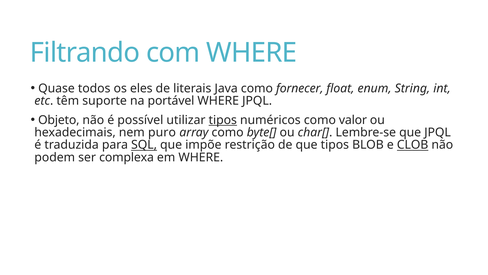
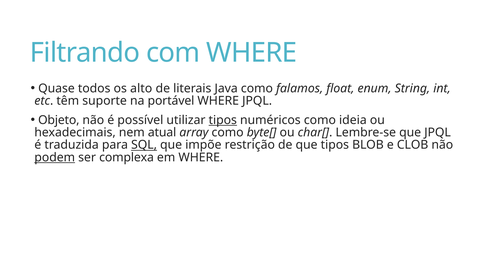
eles: eles -> alto (141, 88)
fornecer: fornecer -> falamos (300, 88)
valor: valor -> ideia (353, 120)
puro: puro -> atual (162, 132)
CLOB underline: present -> none (413, 145)
podem underline: none -> present (55, 157)
